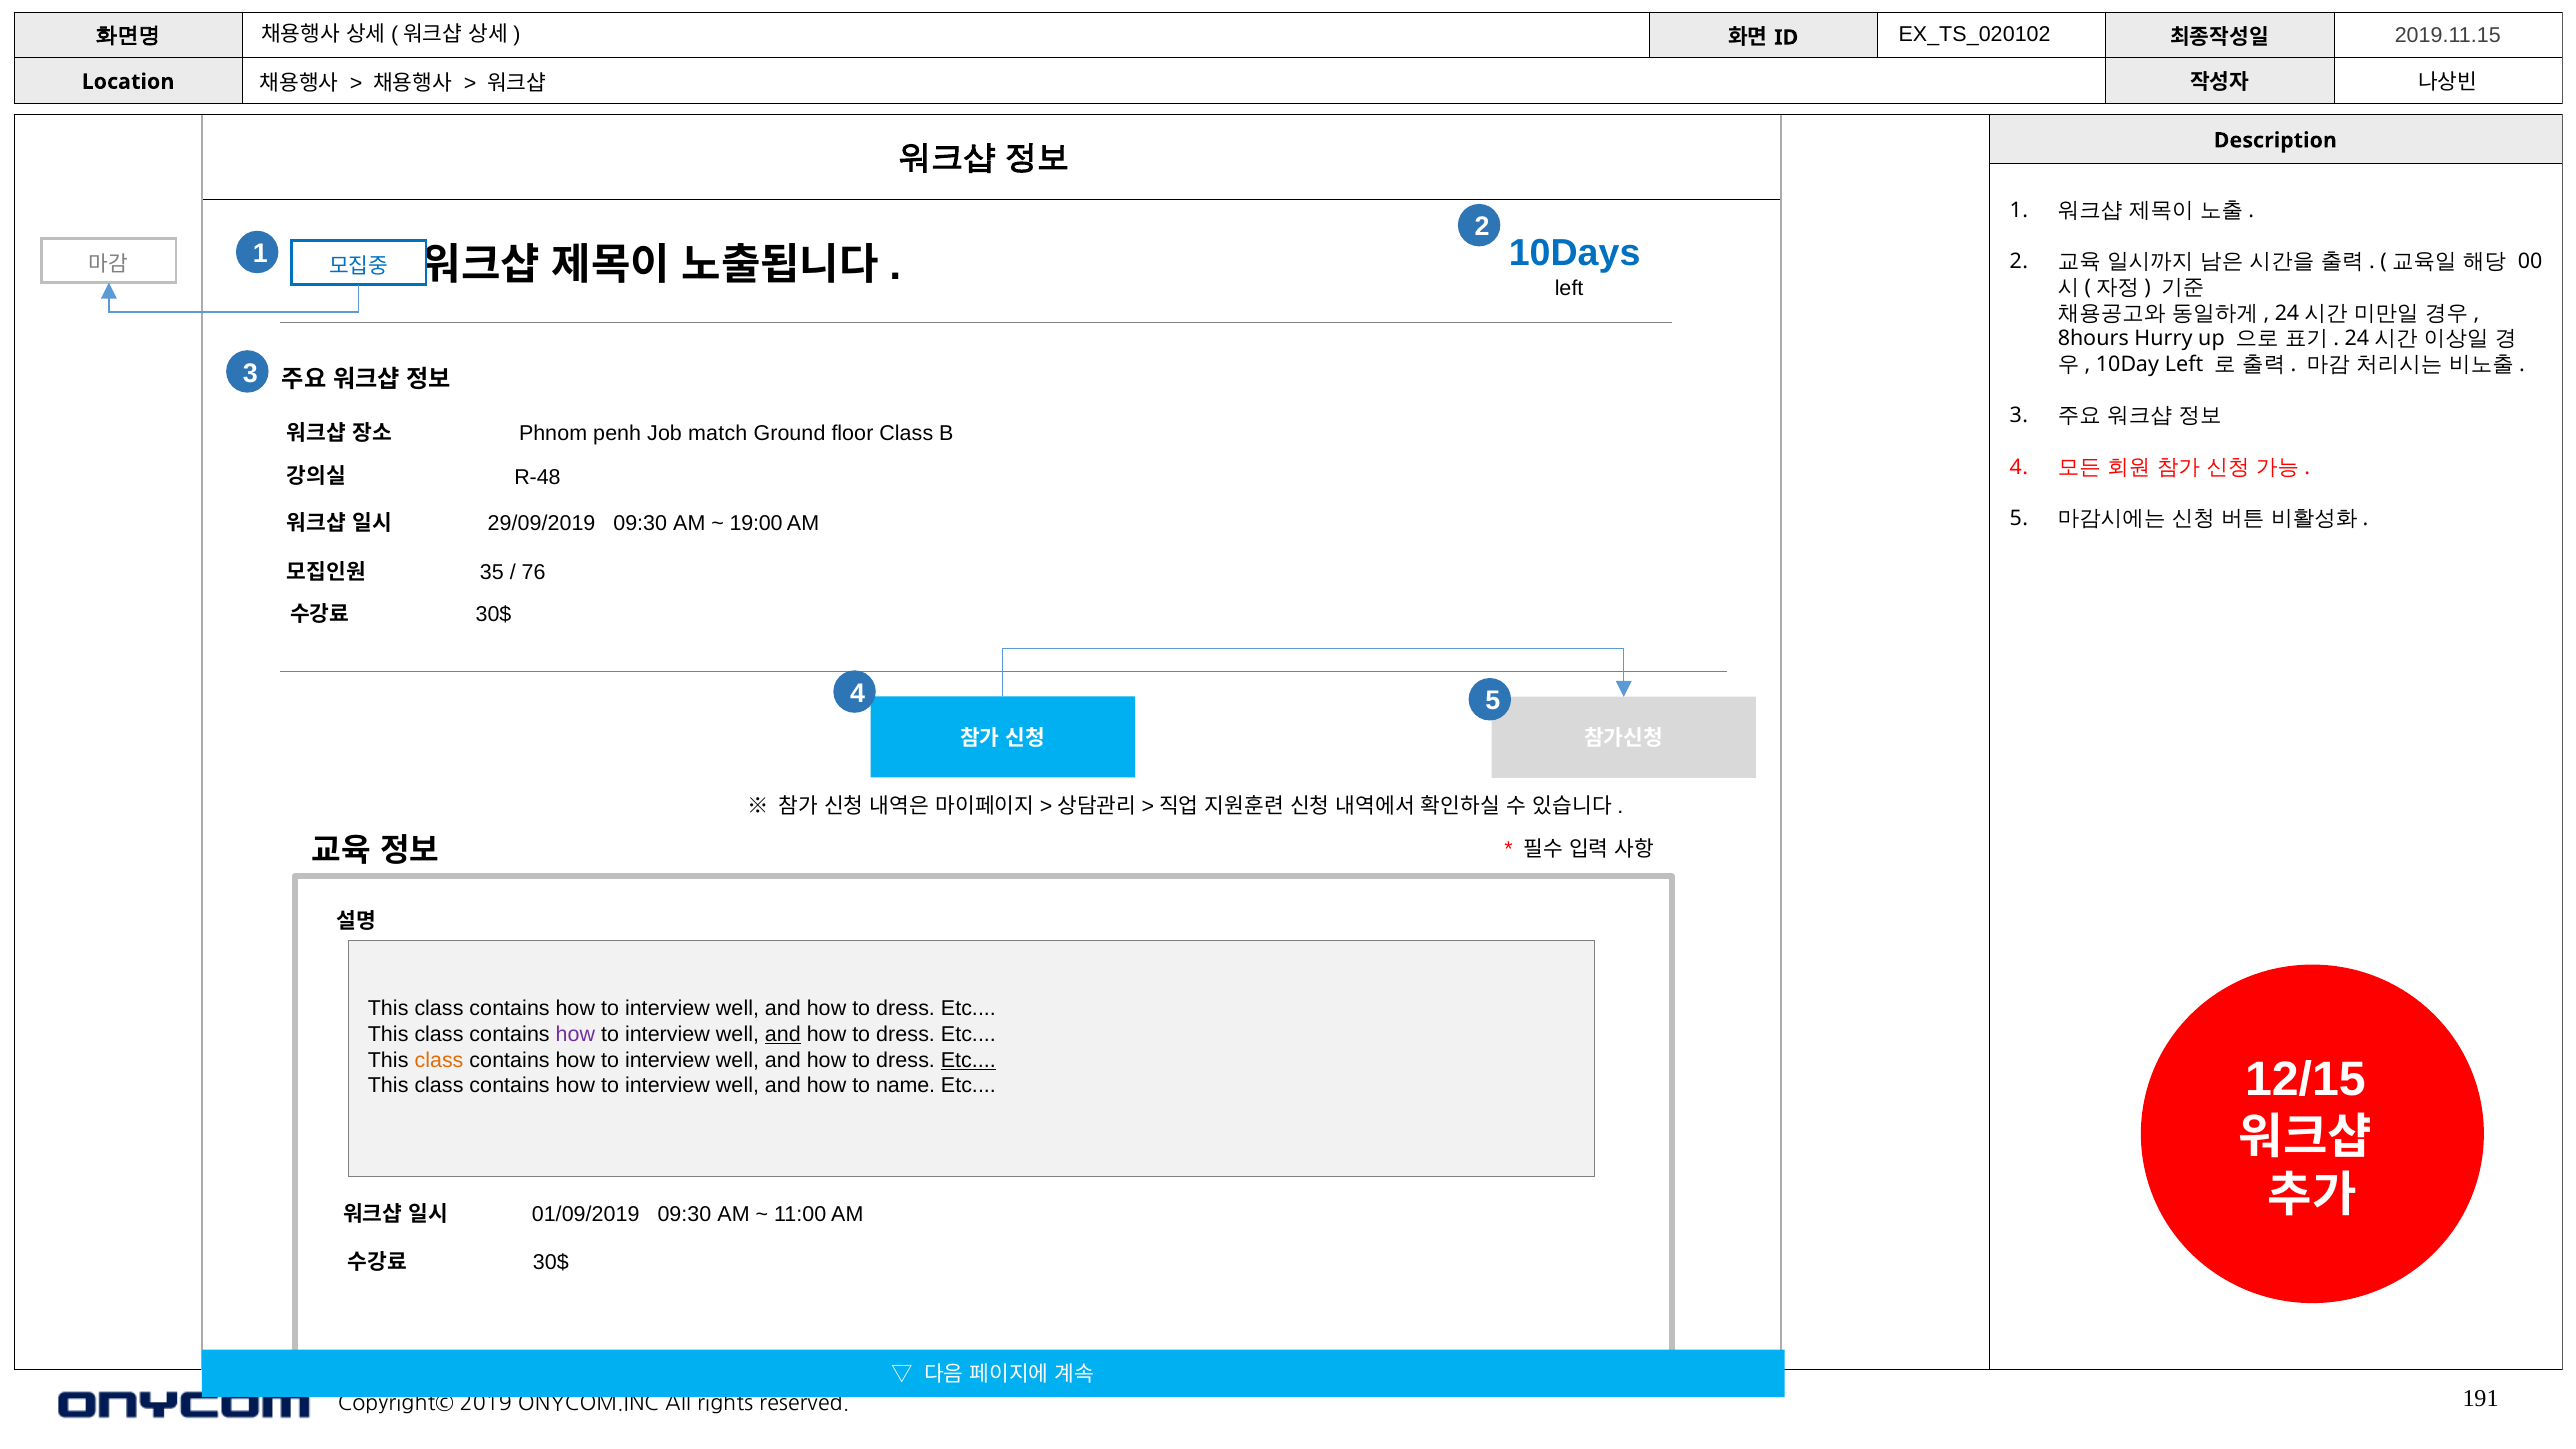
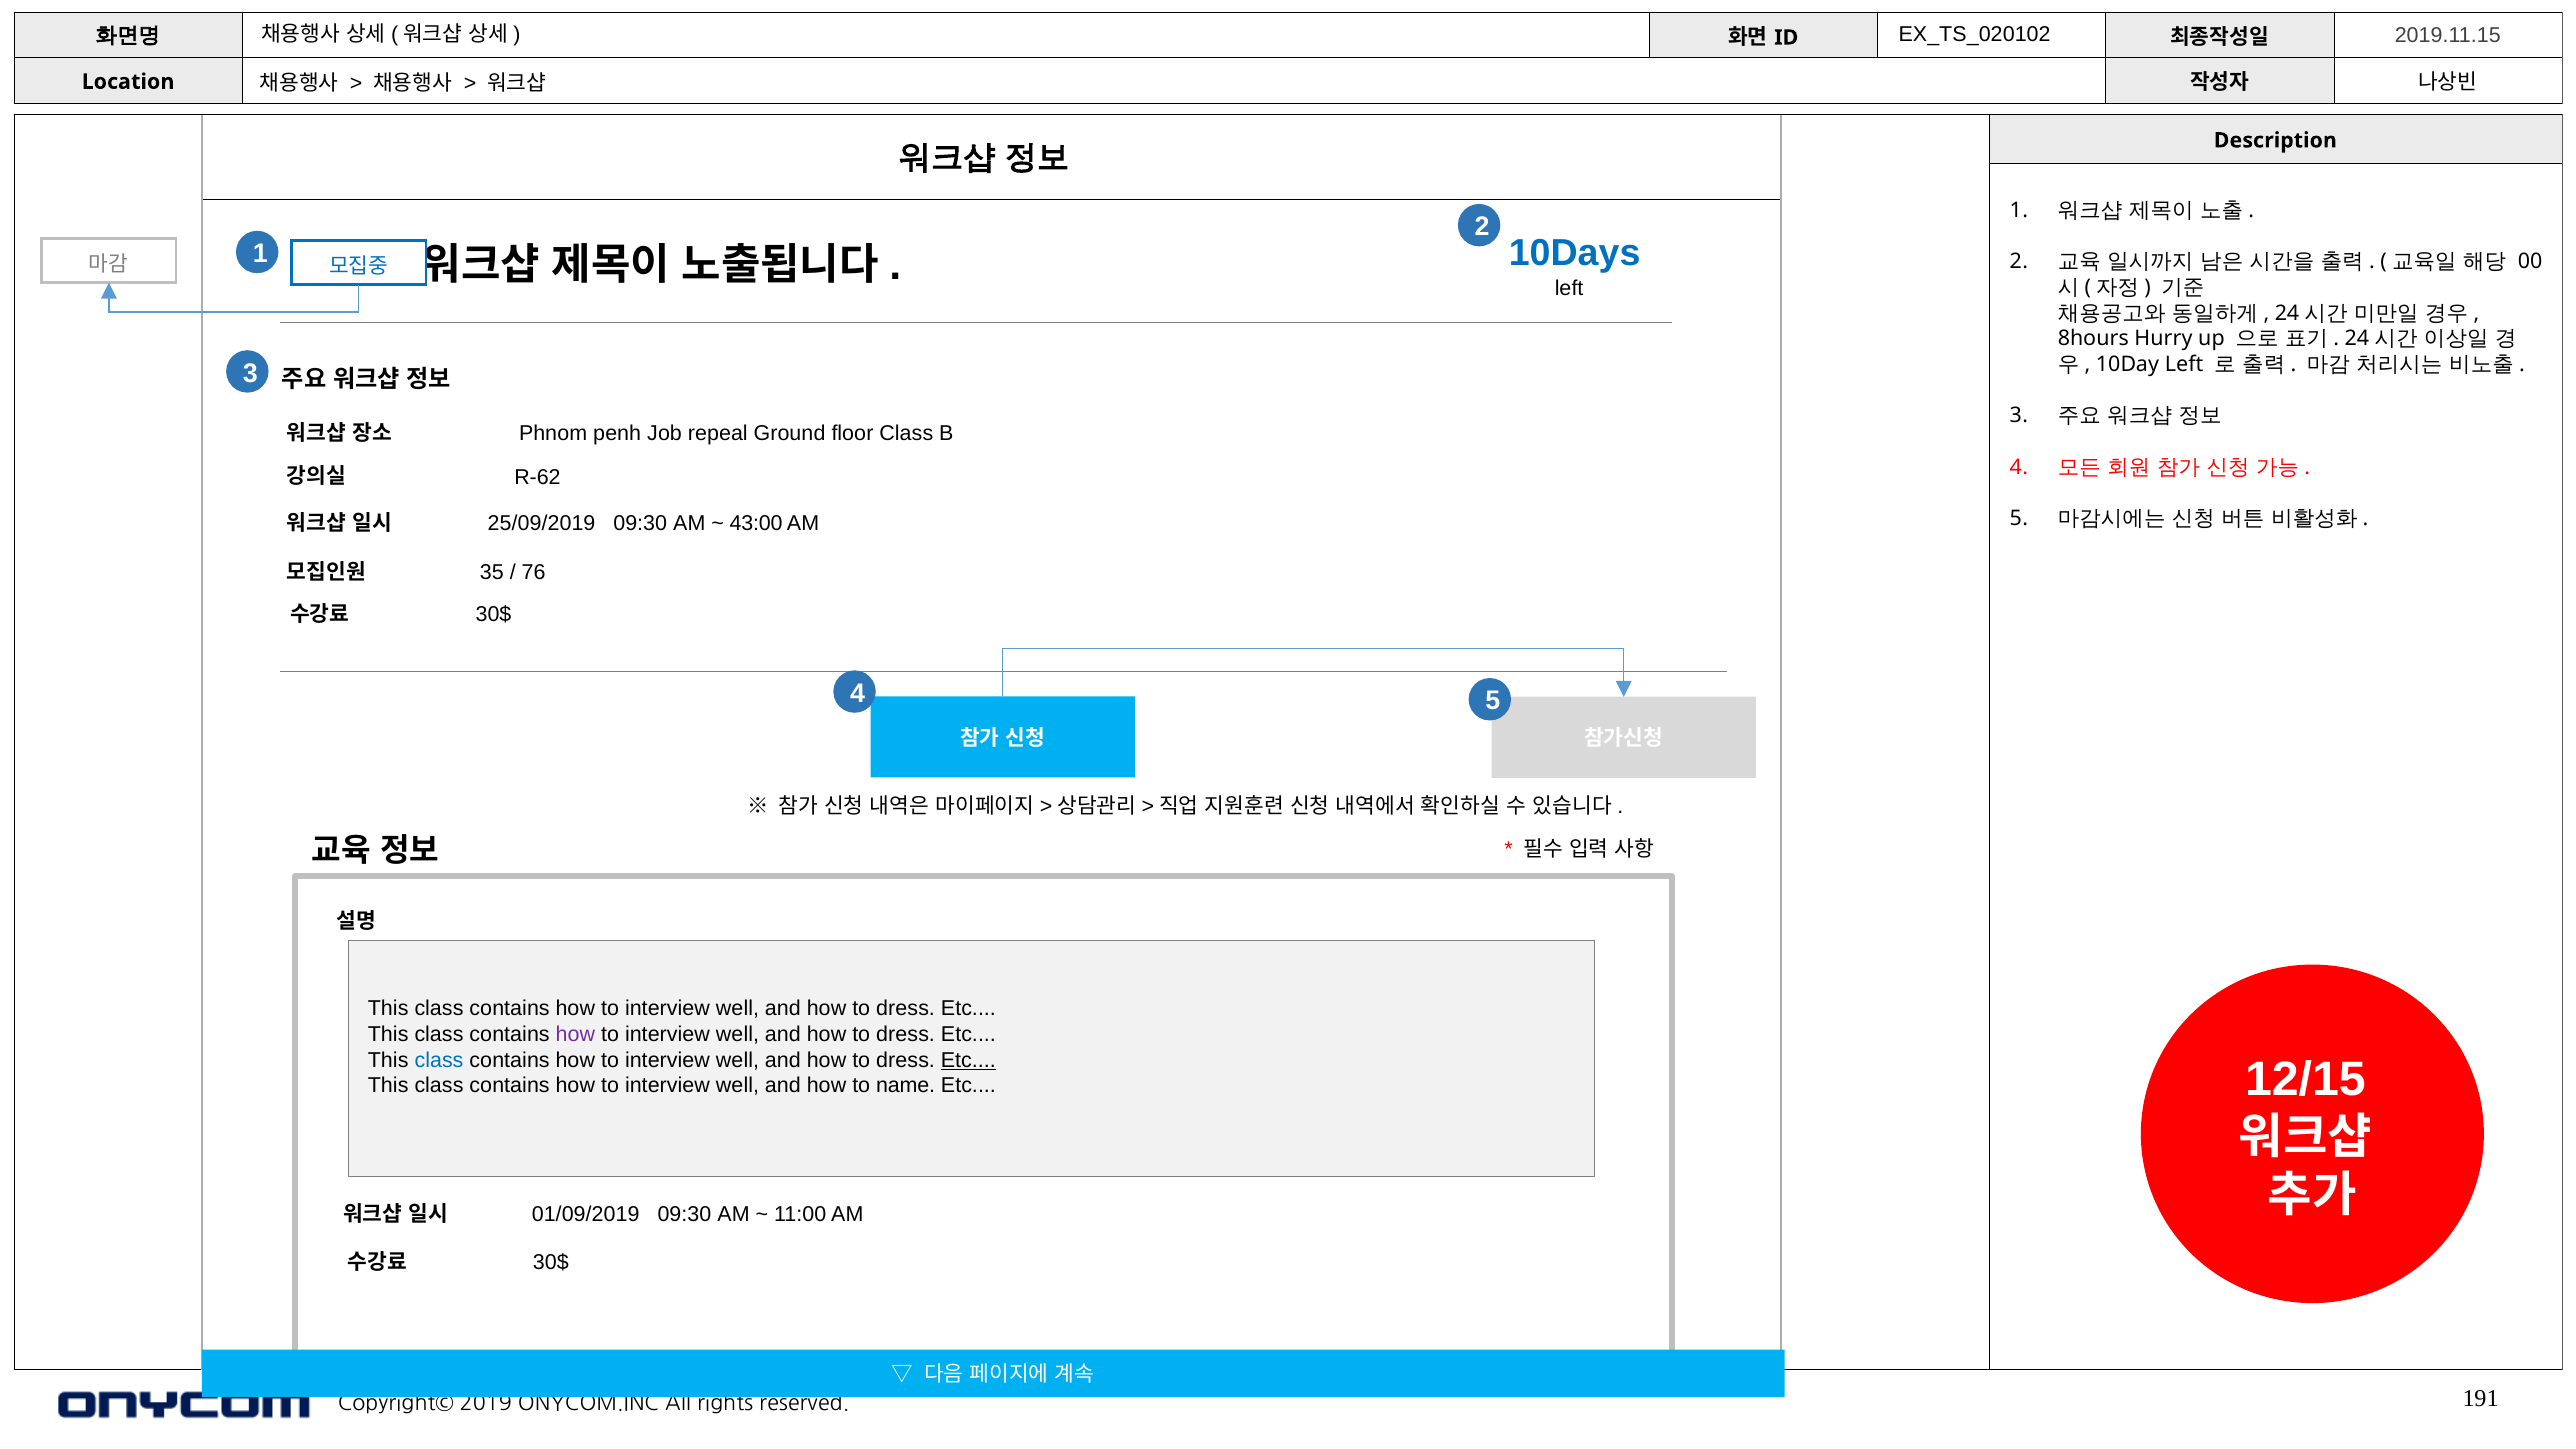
match: match -> repeal (718, 433)
R-48: R-48 -> R-62 (537, 477)
29/09/2019: 29/09/2019 -> 25/09/2019 (542, 523)
19:00: 19:00 -> 43:00 (756, 523)
and underline: present -> none (783, 1034)
class colour: orange -> blue (439, 1060)
